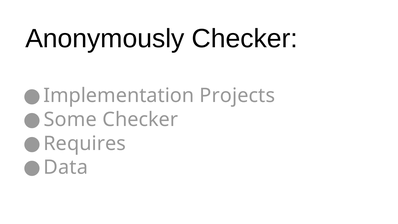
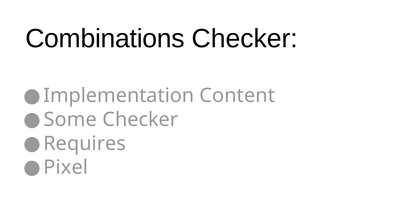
Anonymously: Anonymously -> Combinations (105, 39)
Projects: Projects -> Content (237, 96)
Data: Data -> Pixel (66, 167)
